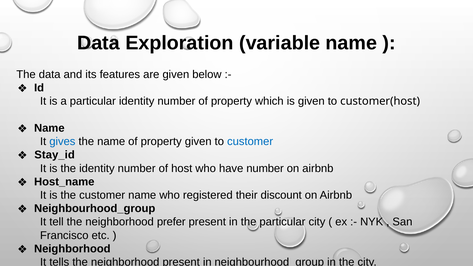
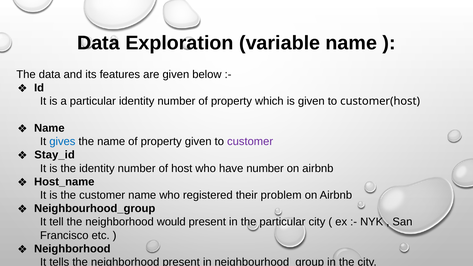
customer colour: blue -> purple (250, 142)
discount: discount -> problem (281, 195)
prefer: prefer -> would (171, 222)
